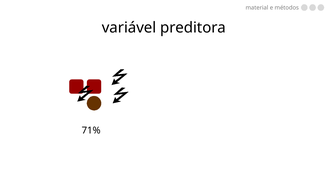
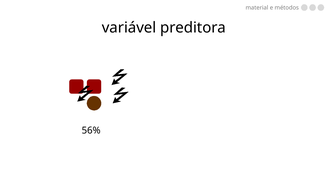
71%: 71% -> 56% (91, 130)
